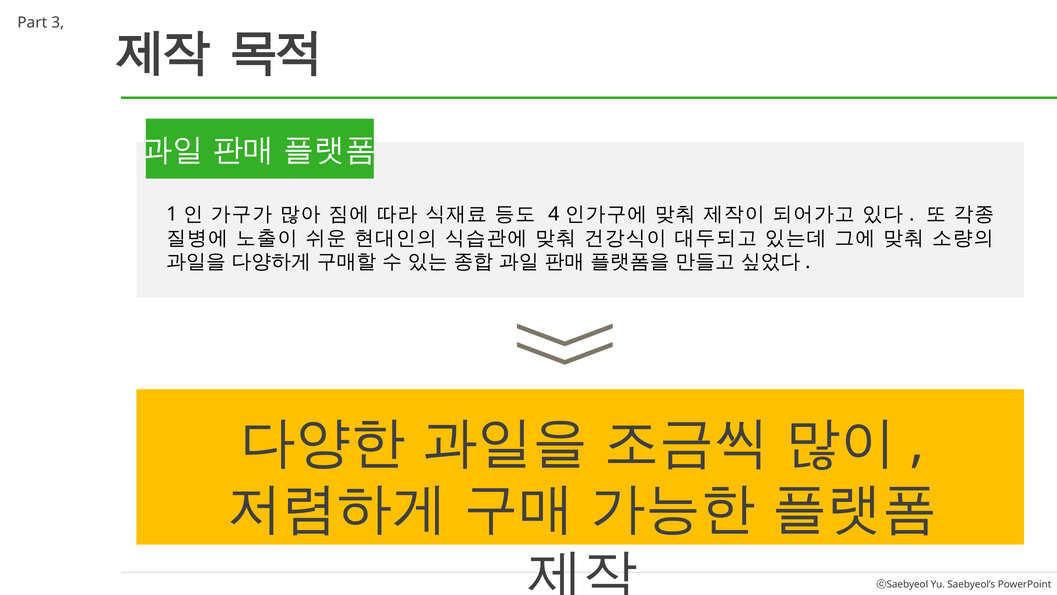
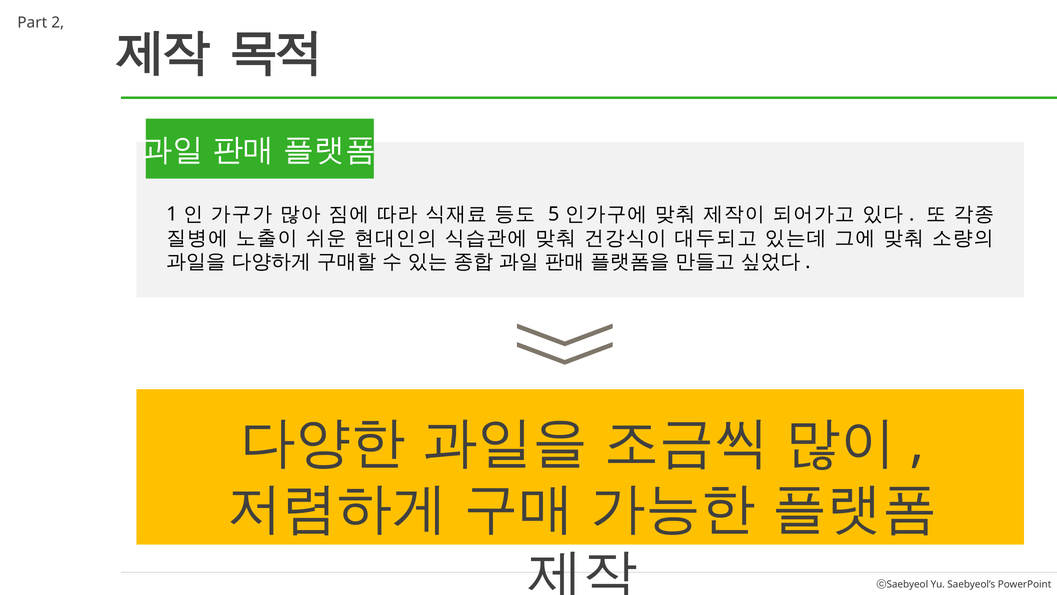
3: 3 -> 2 (58, 23)
4: 4 -> 5 (554, 214)
